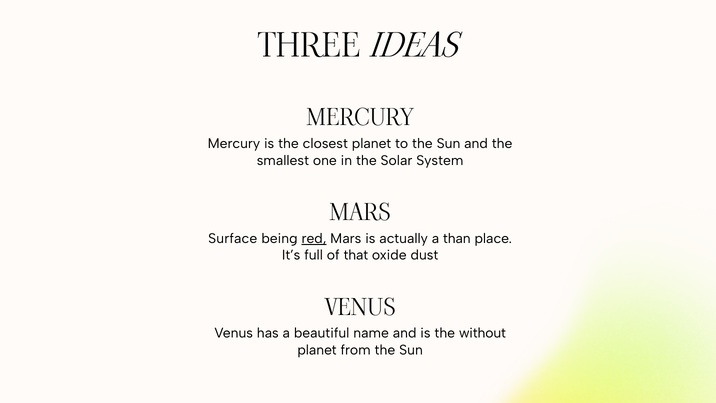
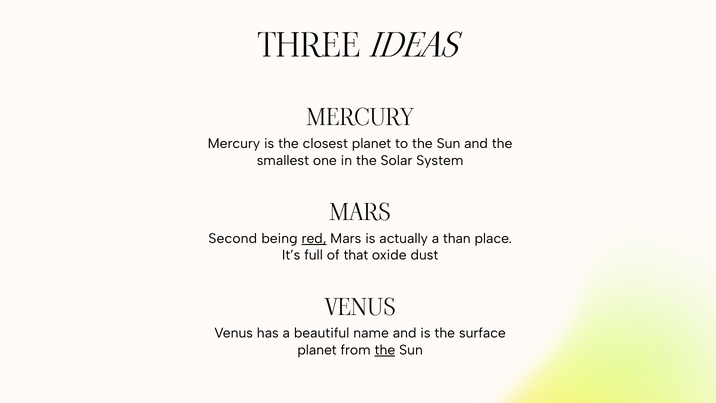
Surface: Surface -> Second (233, 238)
without: without -> surface (482, 333)
the underline: none -> present (385, 350)
